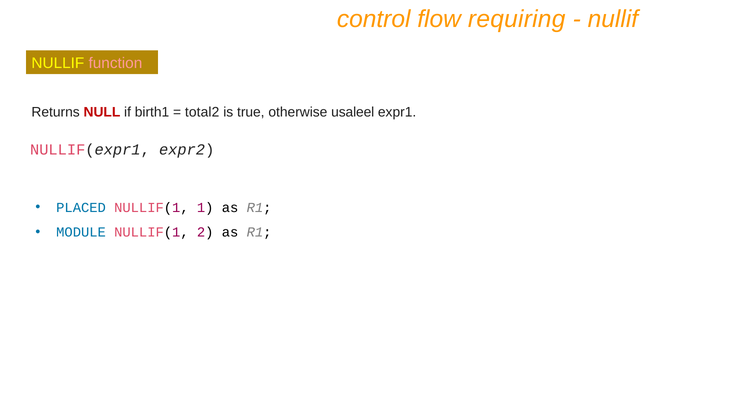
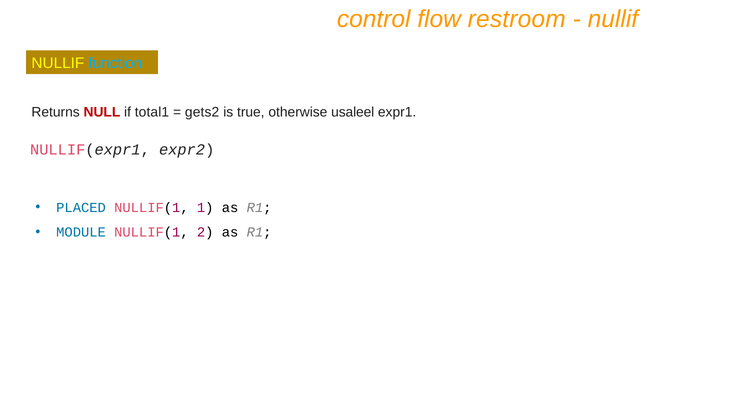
requiring: requiring -> restroom (517, 19)
function colour: pink -> light blue (115, 63)
birth1: birth1 -> total1 (152, 112)
total2: total2 -> gets2 (202, 112)
